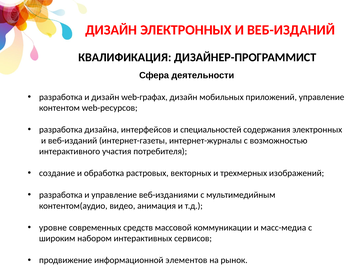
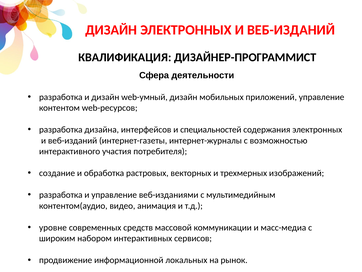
web-графах: web-графах -> web-умный (144, 97)
элементов: элементов -> локальных (186, 260)
